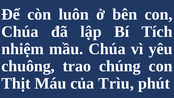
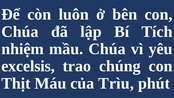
chuông: chuông -> excelsis (28, 66)
